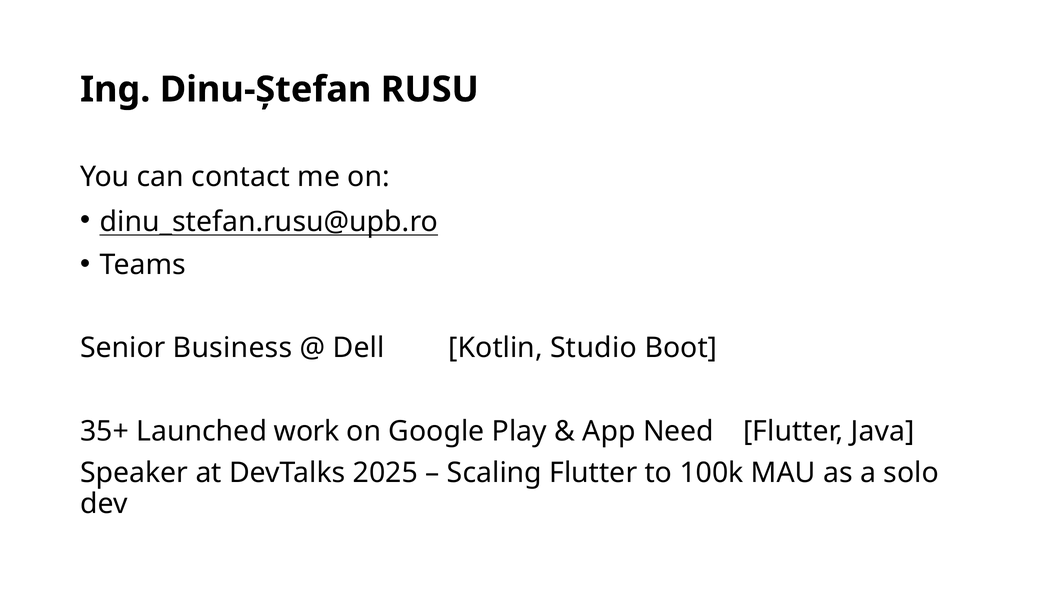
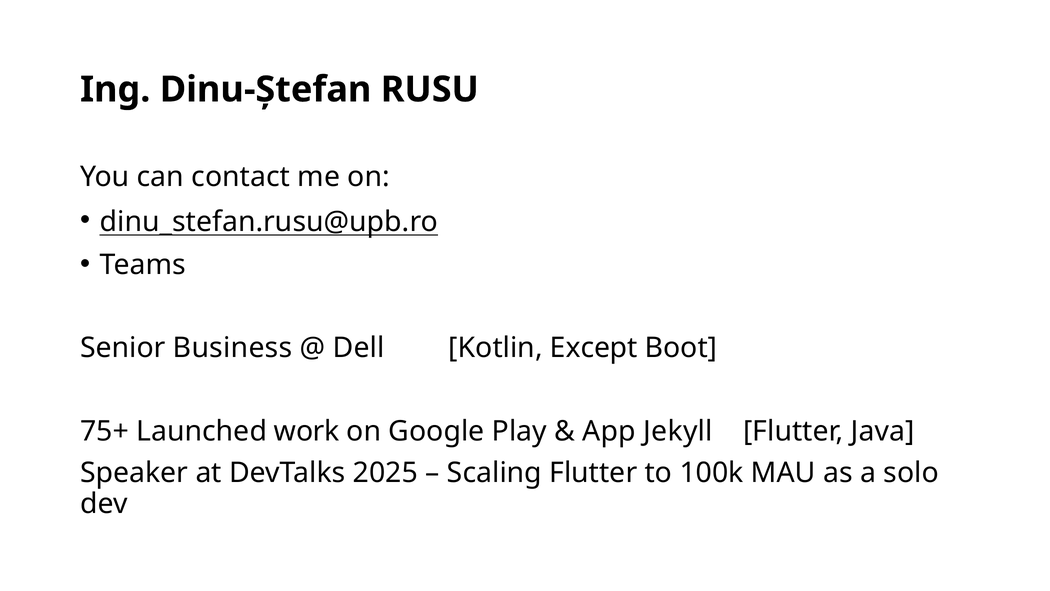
Studio: Studio -> Except (594, 348)
35+: 35+ -> 75+ (104, 431)
Need: Need -> Jekyll (678, 431)
